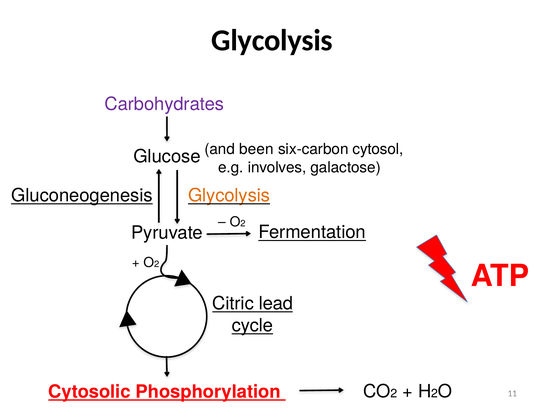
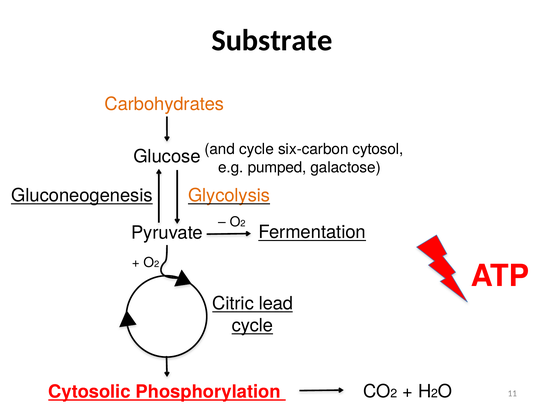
Glycolysis: Glycolysis -> Substrate (272, 40)
Carbohydrates colour: purple -> orange (164, 104)
and been: been -> cycle (256, 149)
involves: involves -> pumped (277, 168)
